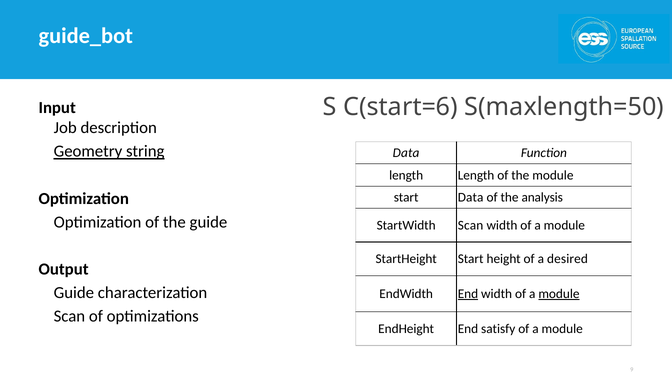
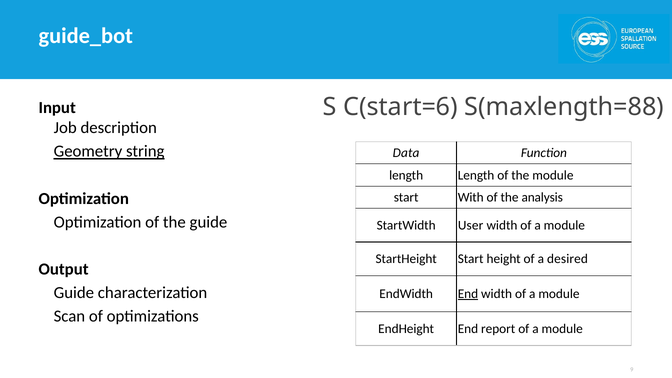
S(maxlength=50: S(maxlength=50 -> S(maxlength=88 (564, 107)
start Data: Data -> With (471, 197)
StartWidth Scan: Scan -> User (471, 225)
module underline: present -> none (559, 294)
satisfy: satisfy -> report (498, 329)
